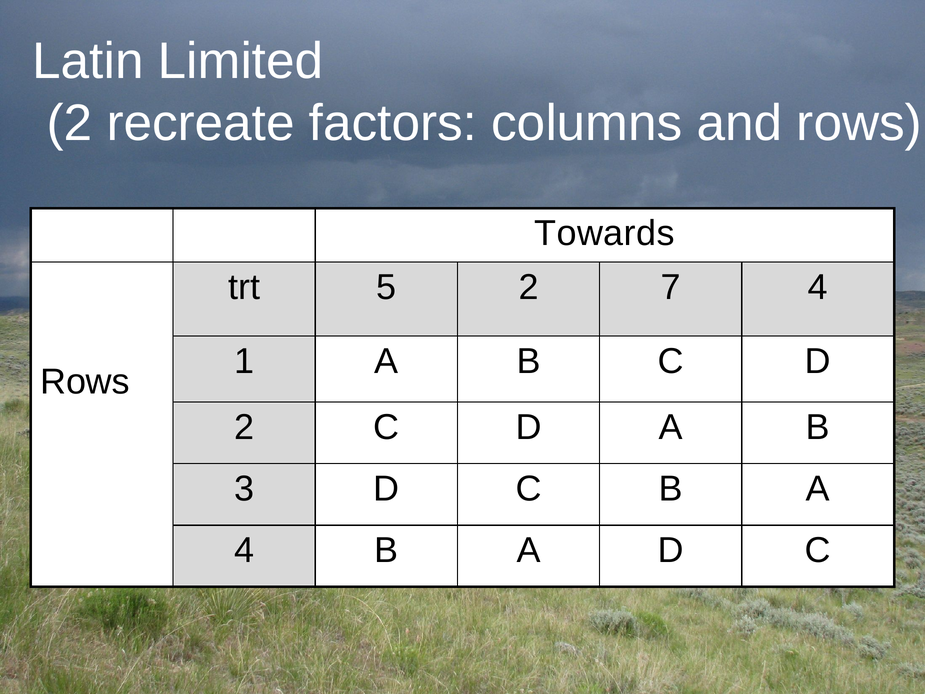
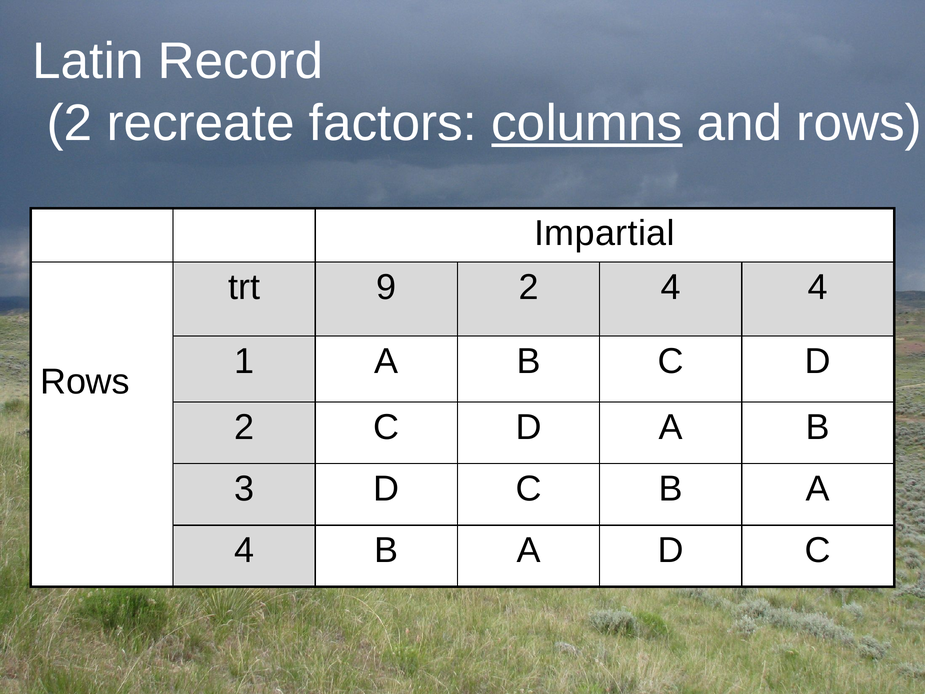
Limited: Limited -> Record (241, 61)
columns underline: none -> present (587, 123)
Towards: Towards -> Impartial (604, 233)
5: 5 -> 9 (386, 287)
2 7: 7 -> 4 (671, 287)
